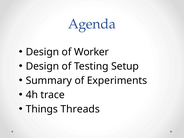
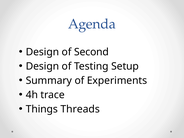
Worker: Worker -> Second (91, 52)
